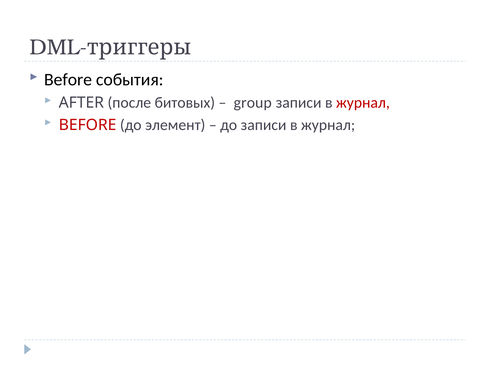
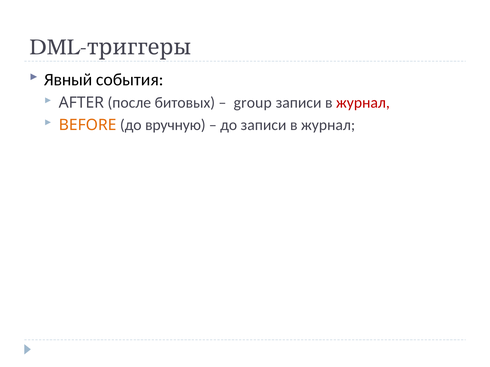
Before: Before -> Явный (68, 80)
BEFORE colour: red -> orange (88, 125)
элемент: элемент -> вручную (175, 125)
